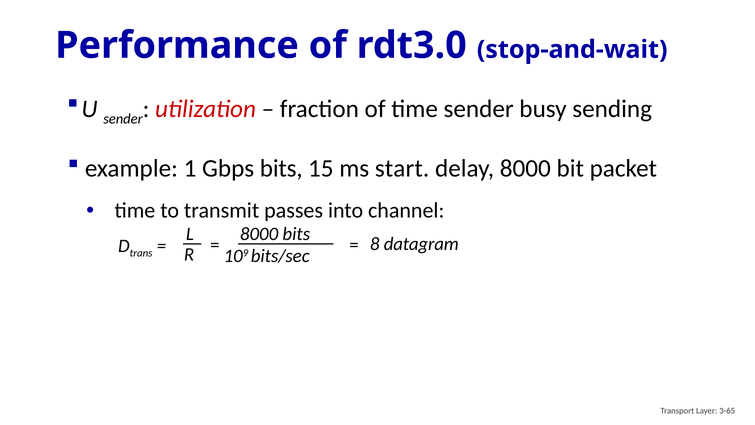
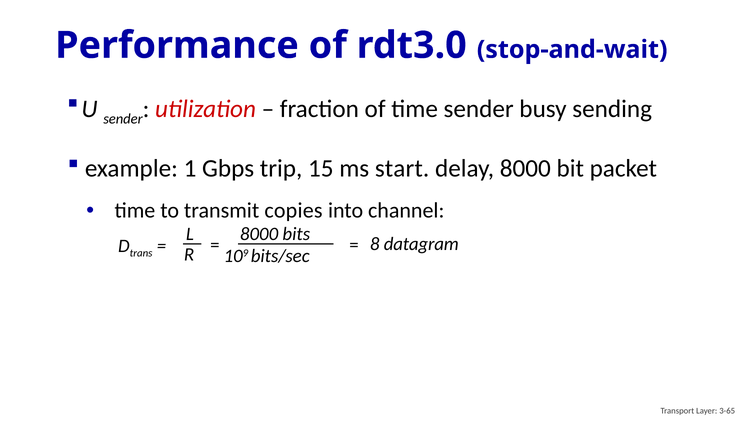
Gbps bits: bits -> trip (281, 168)
passes: passes -> copies (293, 210)
